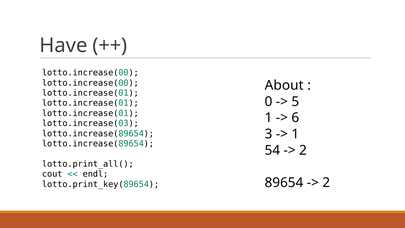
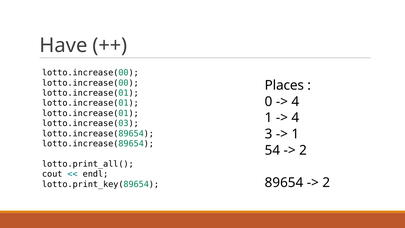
About: About -> Places (284, 85)
5: 5 -> 4 (295, 102)
6: 6 -> 4 (295, 118)
